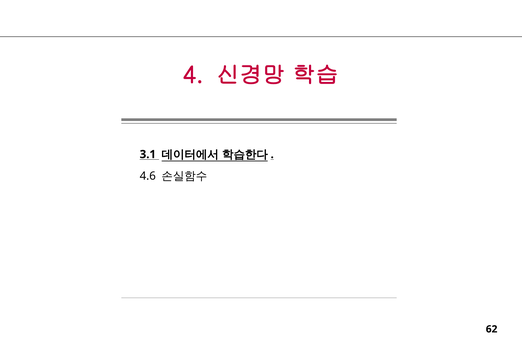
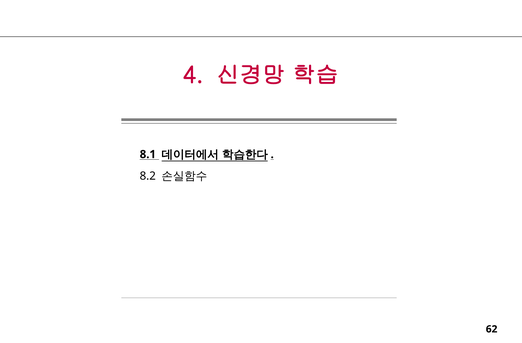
3.1: 3.1 -> 8.1 (148, 154)
4.6: 4.6 -> 8.2 (148, 176)
